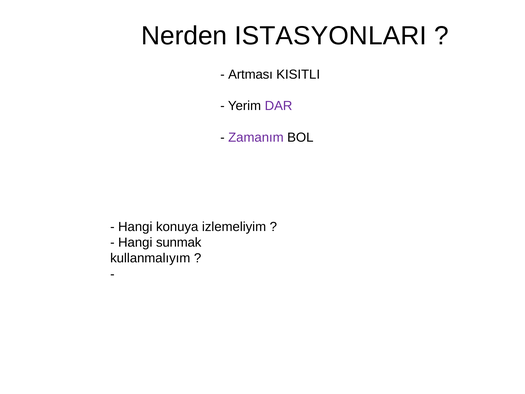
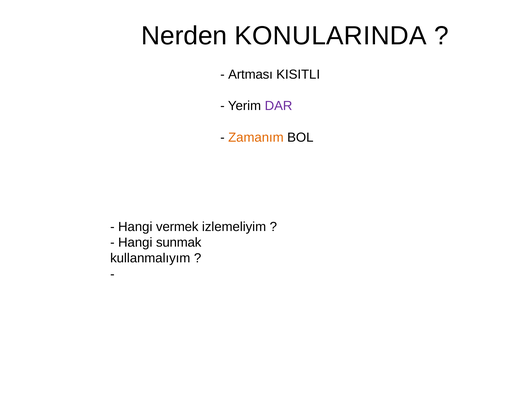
ISTASYONLARI: ISTASYONLARI -> KONULARINDA (331, 36)
Zamanım colour: purple -> orange (256, 137)
konuya: konuya -> vermek (177, 227)
